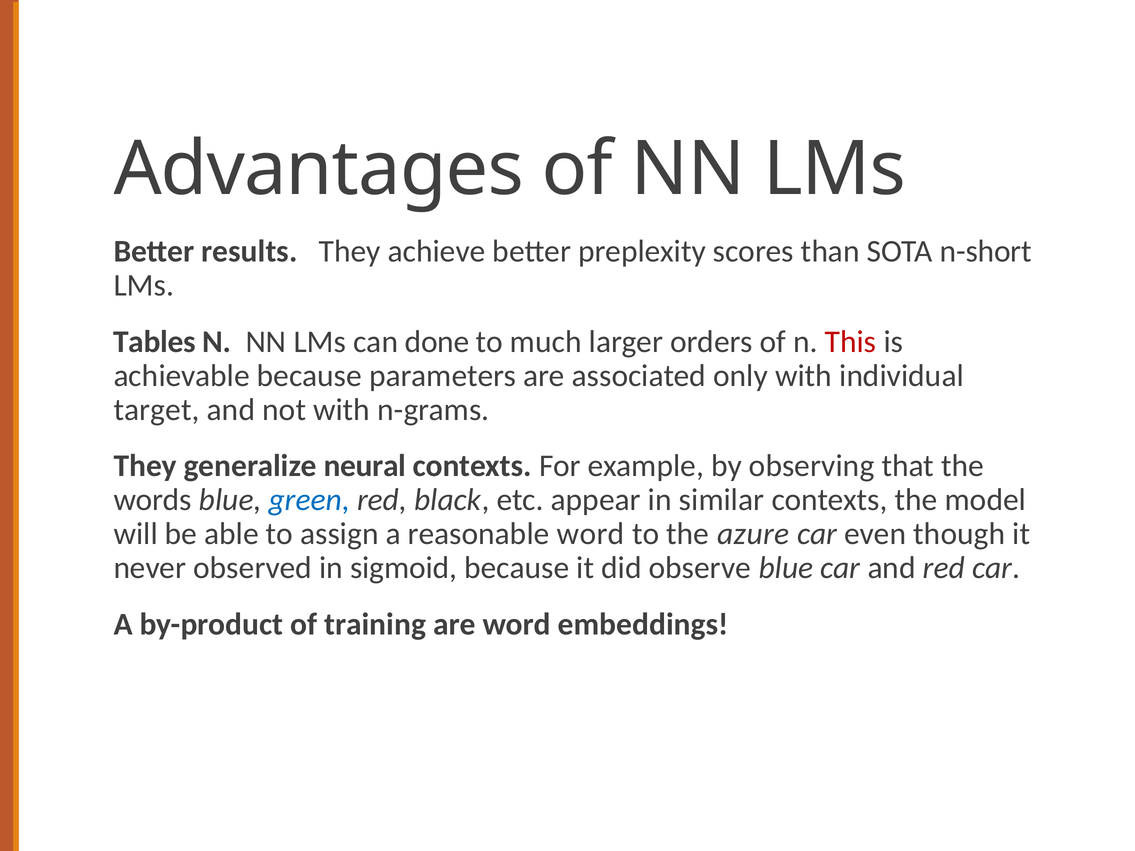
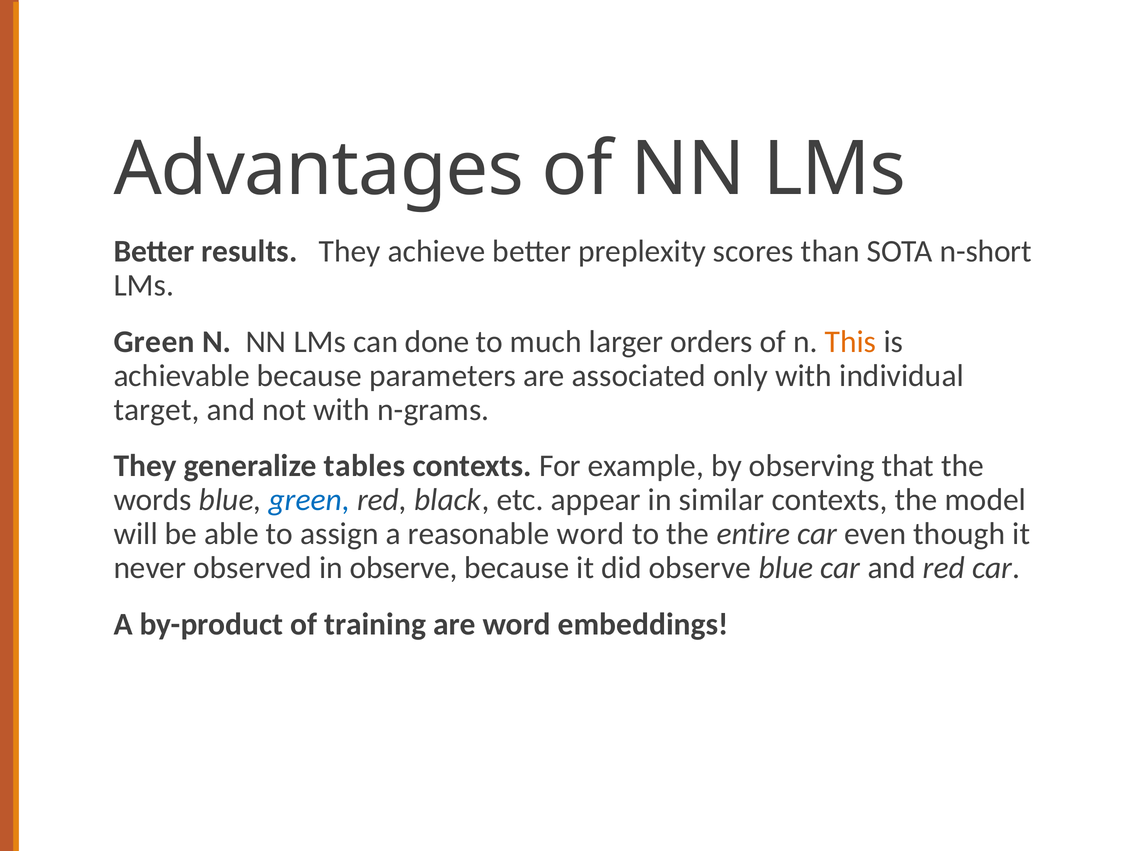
Tables: Tables -> Green (154, 342)
This colour: red -> orange (851, 342)
neural: neural -> tables (365, 466)
azure: azure -> entire (754, 534)
in sigmoid: sigmoid -> observe (404, 568)
